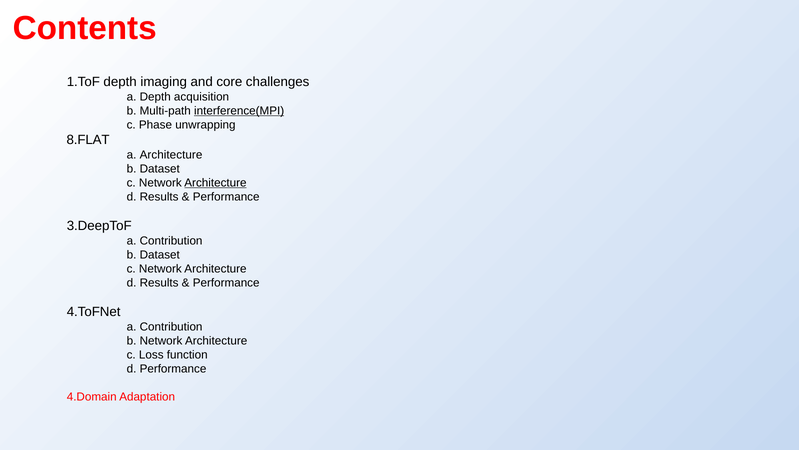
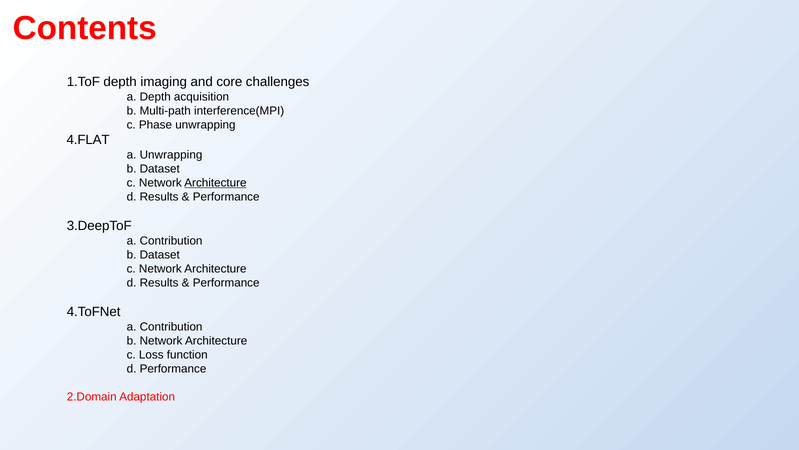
interference(MPI underline: present -> none (239, 111)
8.FLAT: 8.FLAT -> 4.FLAT (88, 140)
a Architecture: Architecture -> Unwrapping (171, 155)
4.Domain: 4.Domain -> 2.Domain (92, 396)
